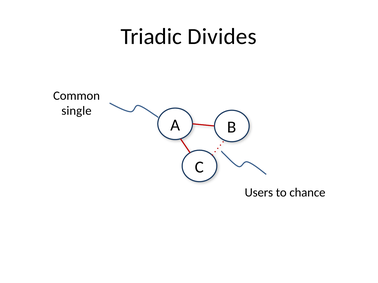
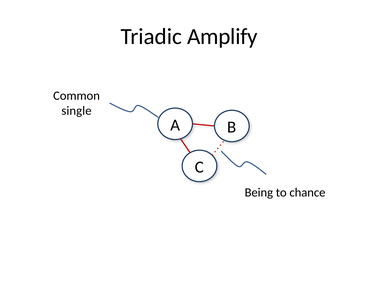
Divides: Divides -> Amplify (222, 37)
Users: Users -> Being (259, 193)
